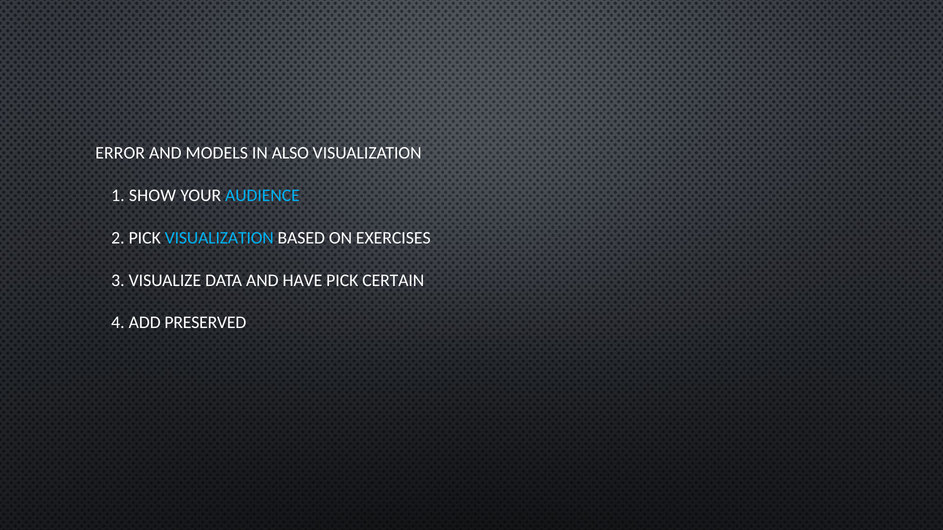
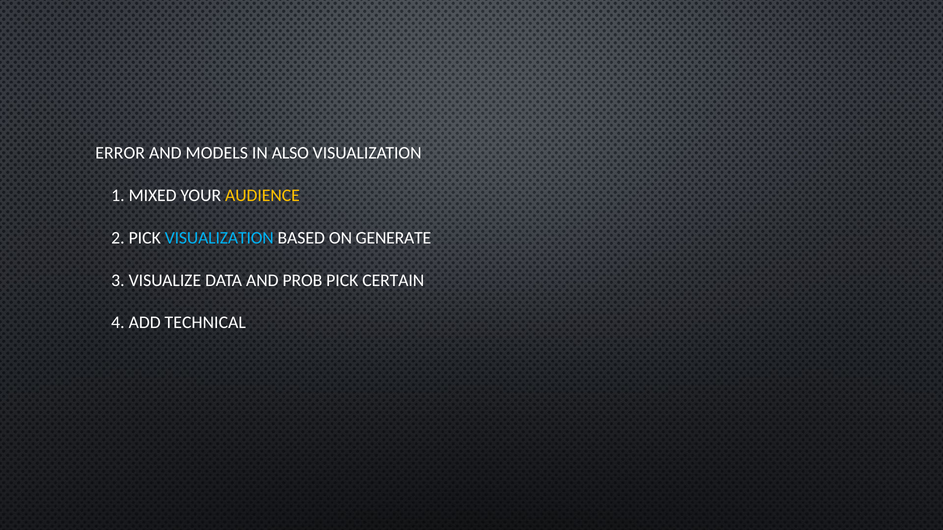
SHOW: SHOW -> MIXED (153, 196)
AUDIENCE colour: light blue -> yellow (262, 196)
EXERCISES: EXERCISES -> GENERATE (393, 238)
HAVE: HAVE -> PROB (302, 280)
PRESERVED: PRESERVED -> TECHNICAL (205, 323)
